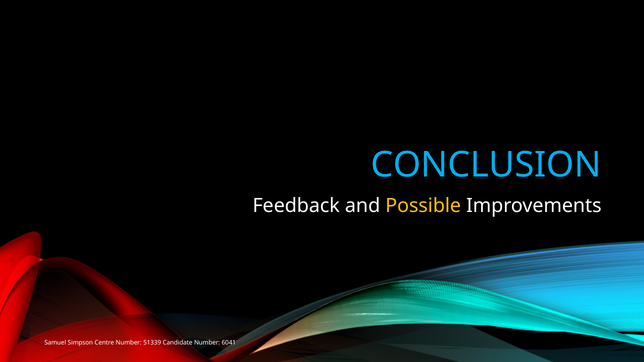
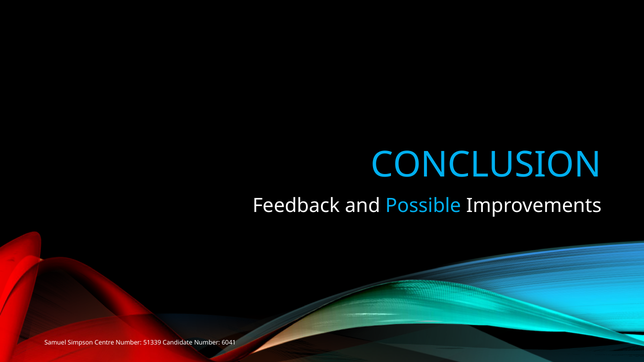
Possible colour: yellow -> light blue (423, 206)
